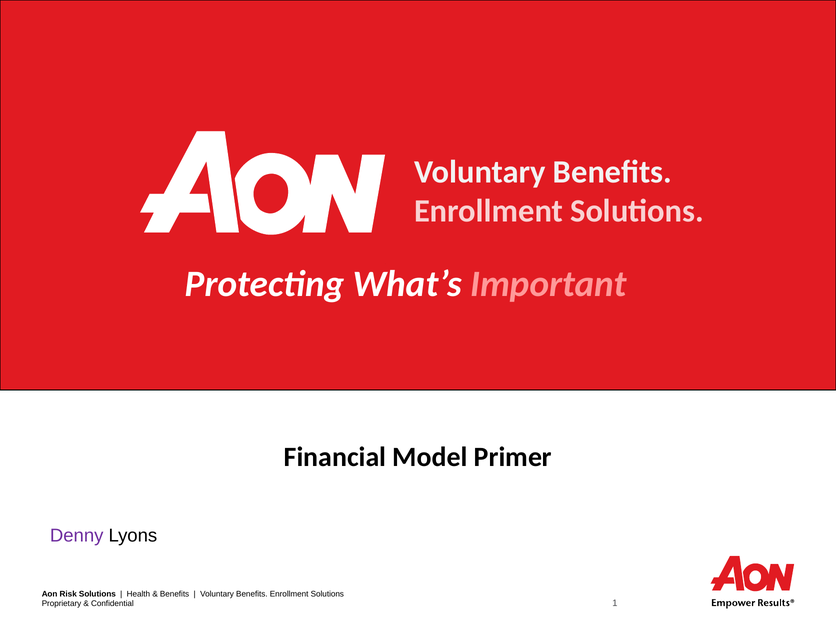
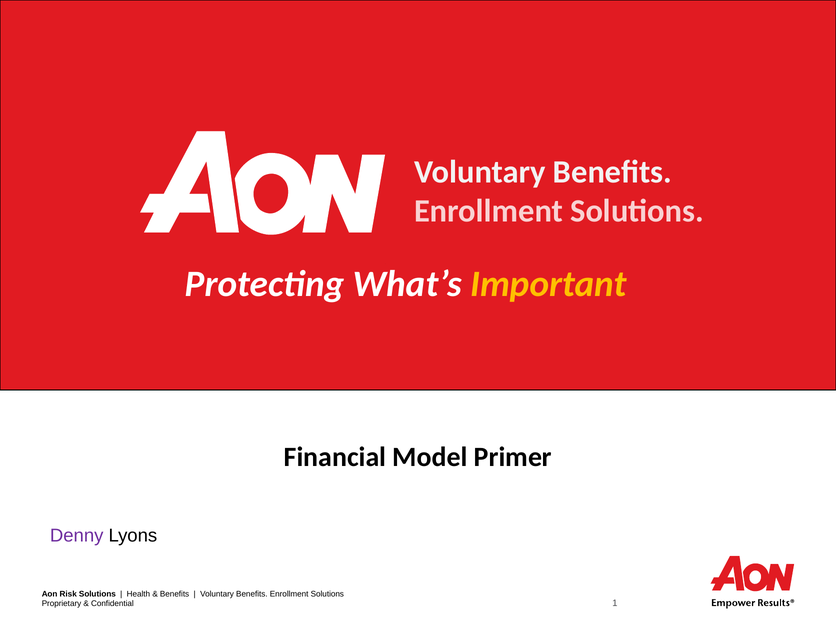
Important colour: pink -> yellow (549, 284)
